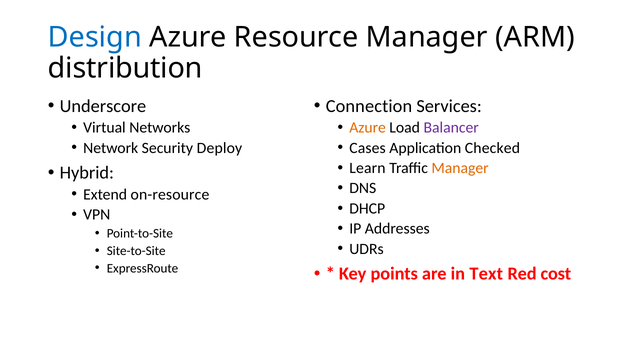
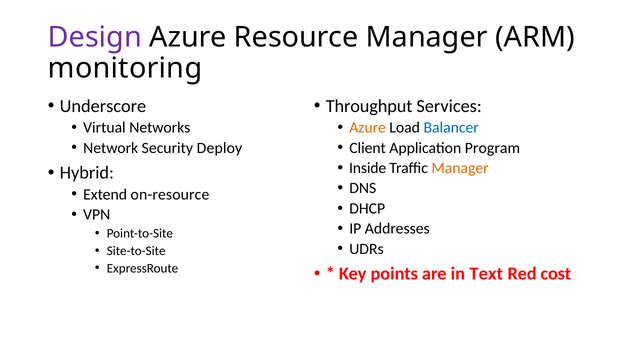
Design colour: blue -> purple (95, 37)
distribution: distribution -> monitoring (125, 68)
Connection: Connection -> Throughput (369, 106)
Balancer colour: purple -> blue (451, 128)
Cases: Cases -> Client (368, 148)
Checked: Checked -> Program (492, 148)
Learn: Learn -> Inside (368, 168)
